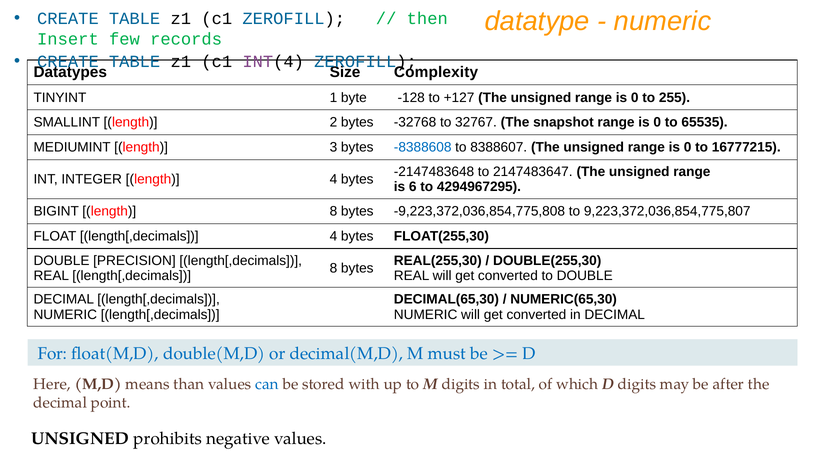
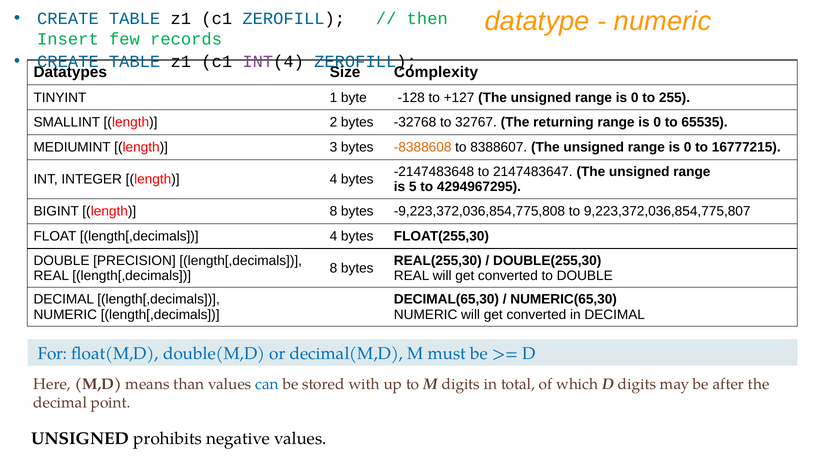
snapshot: snapshot -> returning (563, 123)
-8388608 colour: blue -> orange (423, 147)
6: 6 -> 5 (413, 187)
